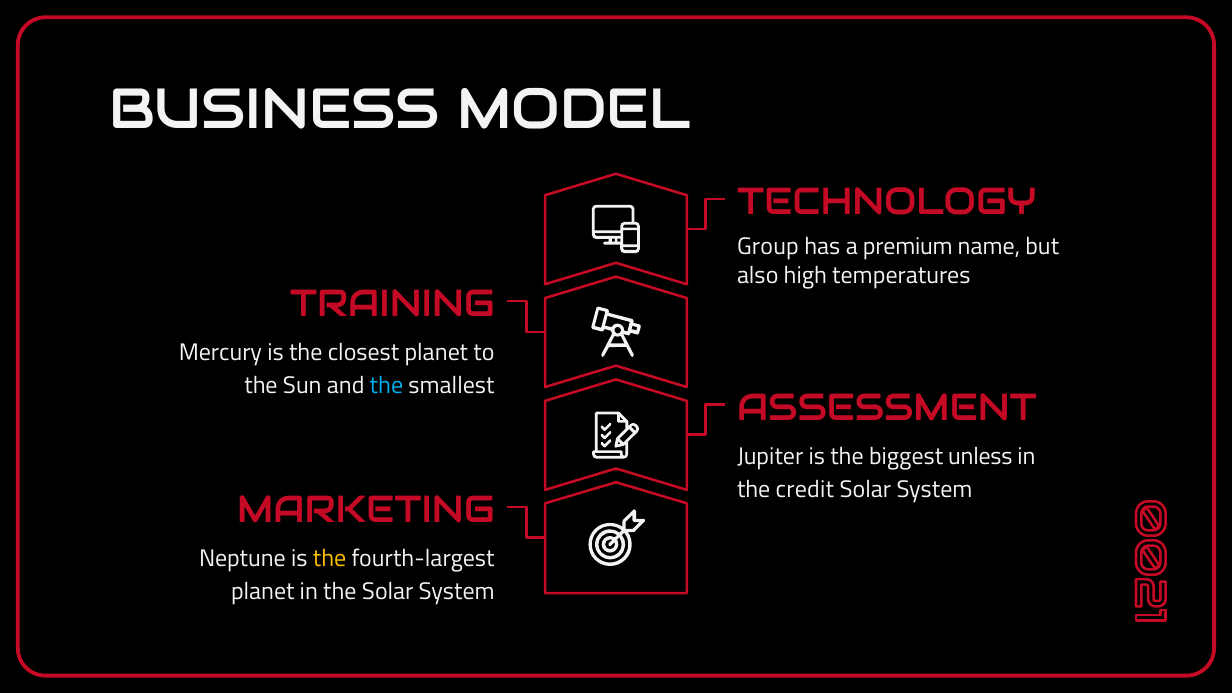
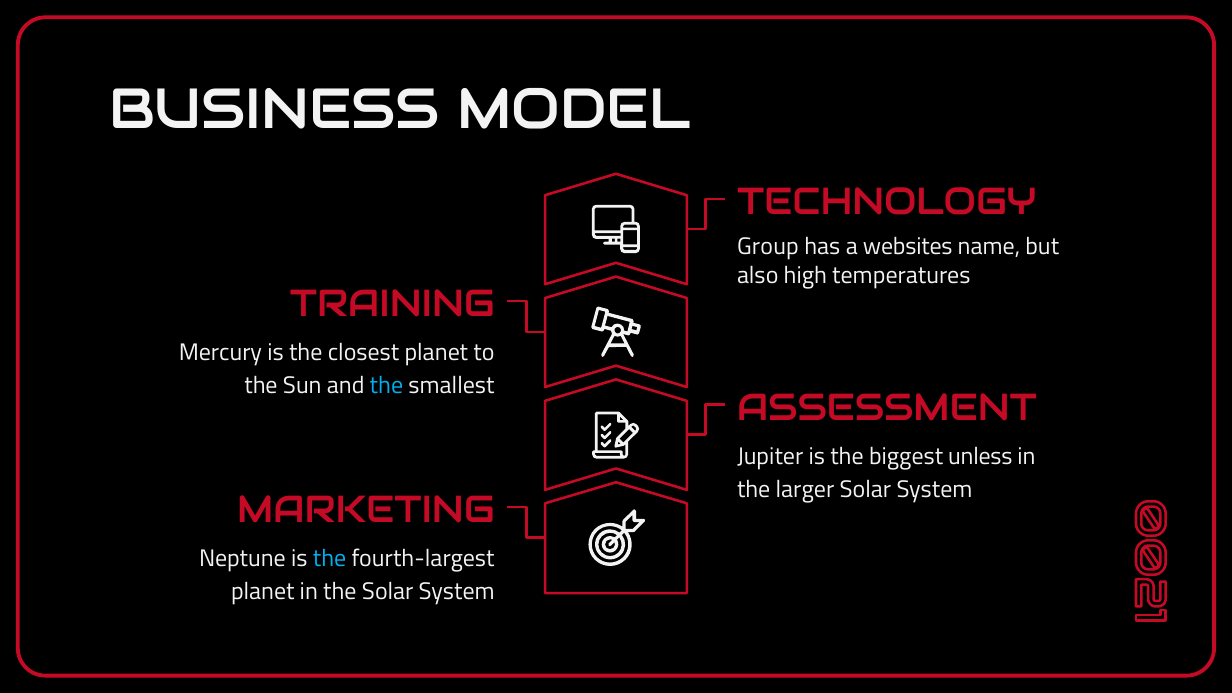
premium: premium -> websites (908, 246)
credit: credit -> larger (805, 489)
the colour: yellow -> light blue (330, 559)
